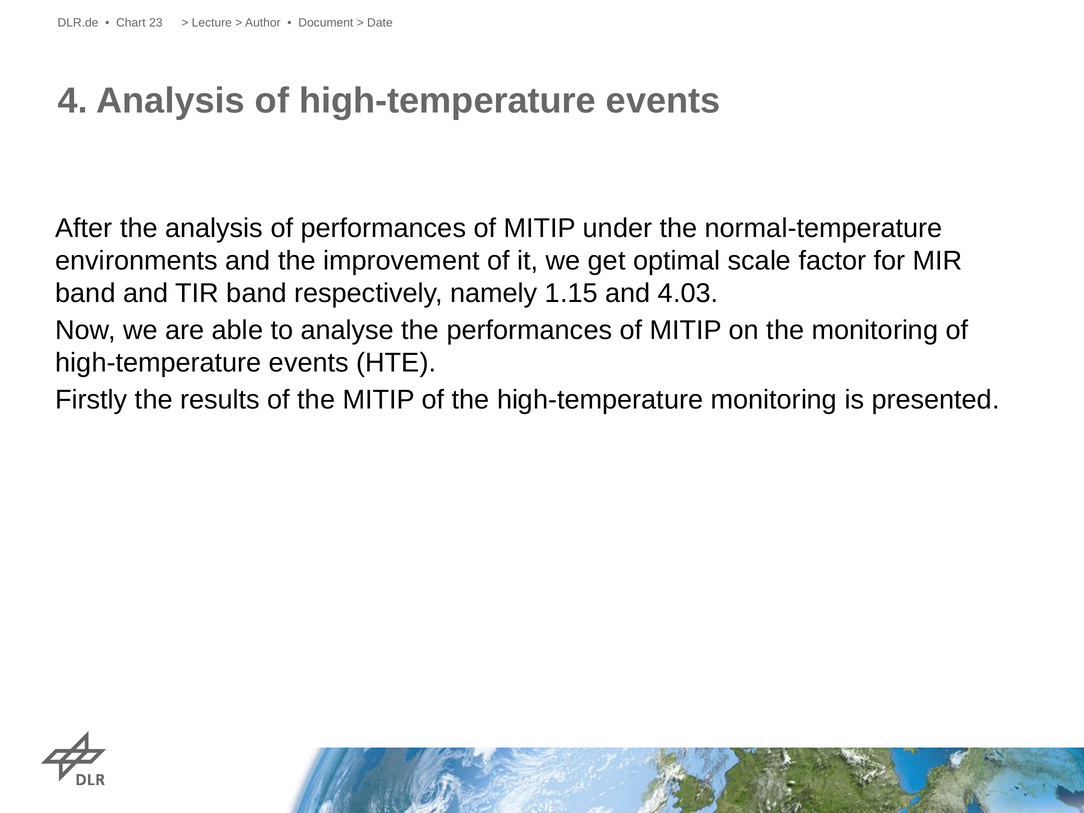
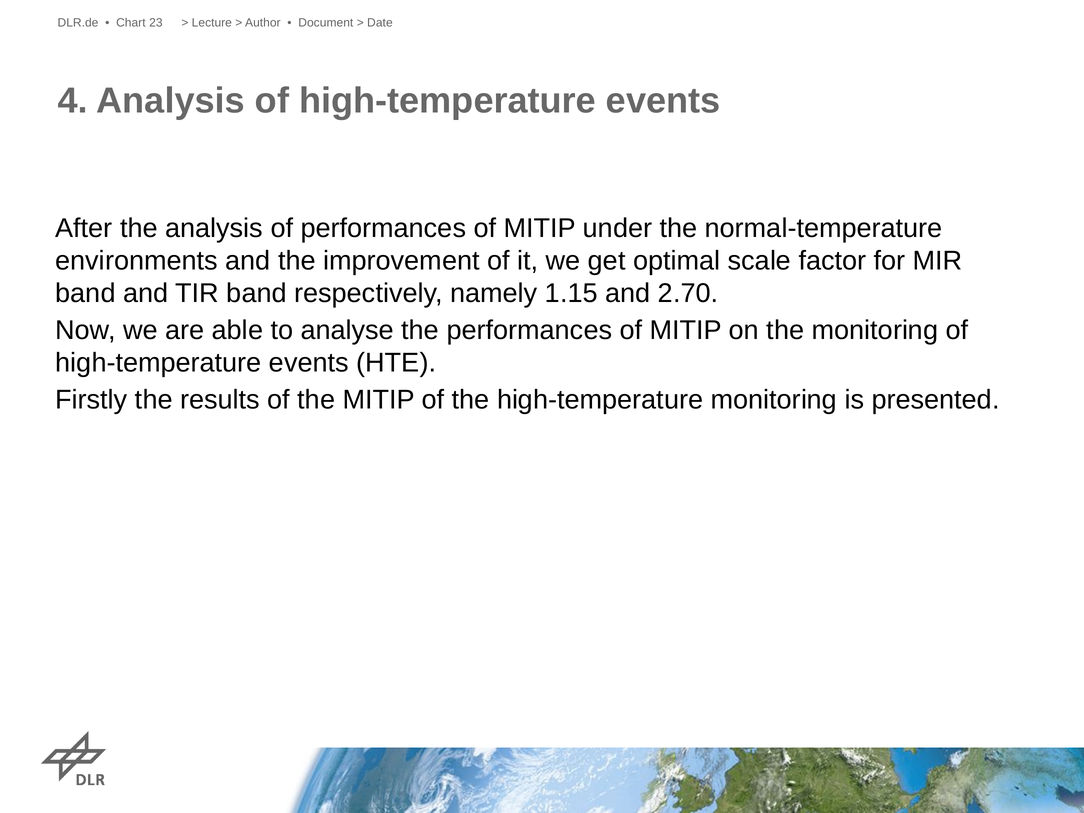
4.03: 4.03 -> 2.70 (688, 293)
